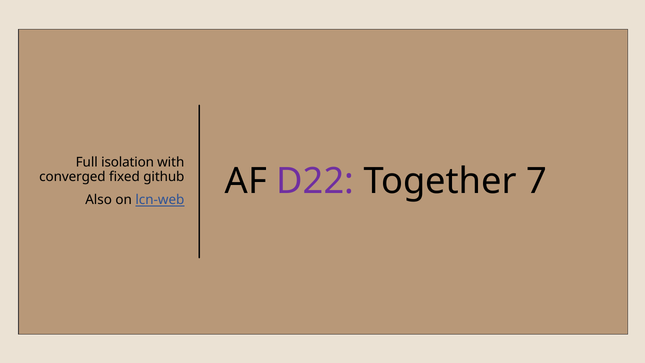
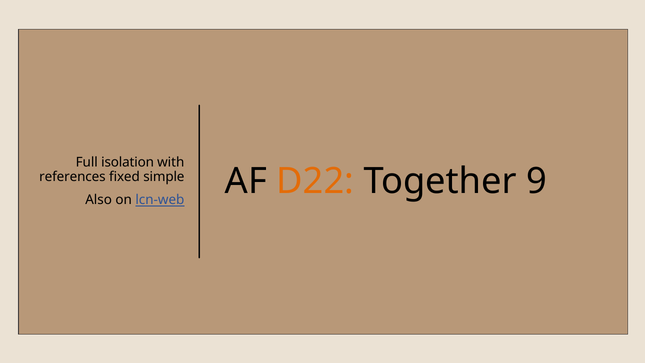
converged: converged -> references (72, 177)
github: github -> simple (164, 177)
D22 colour: purple -> orange (315, 181)
7: 7 -> 9 (536, 181)
